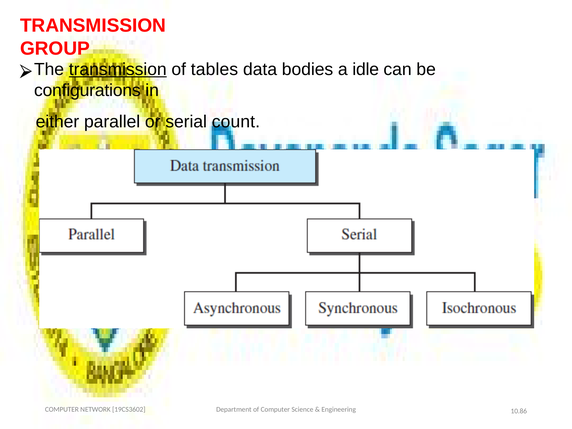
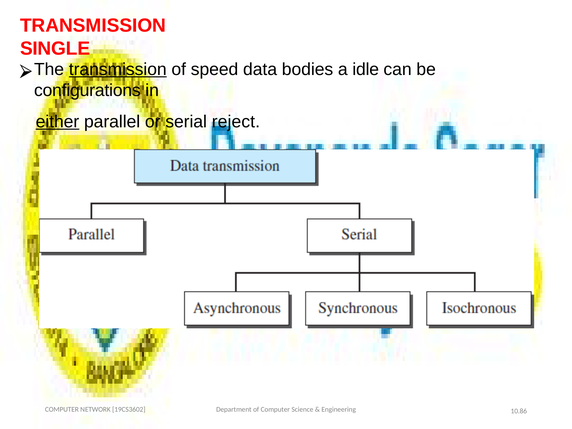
GROUP: GROUP -> SINGLE (55, 48)
tables: tables -> speed (215, 69)
either underline: none -> present (57, 122)
count: count -> reject (236, 122)
